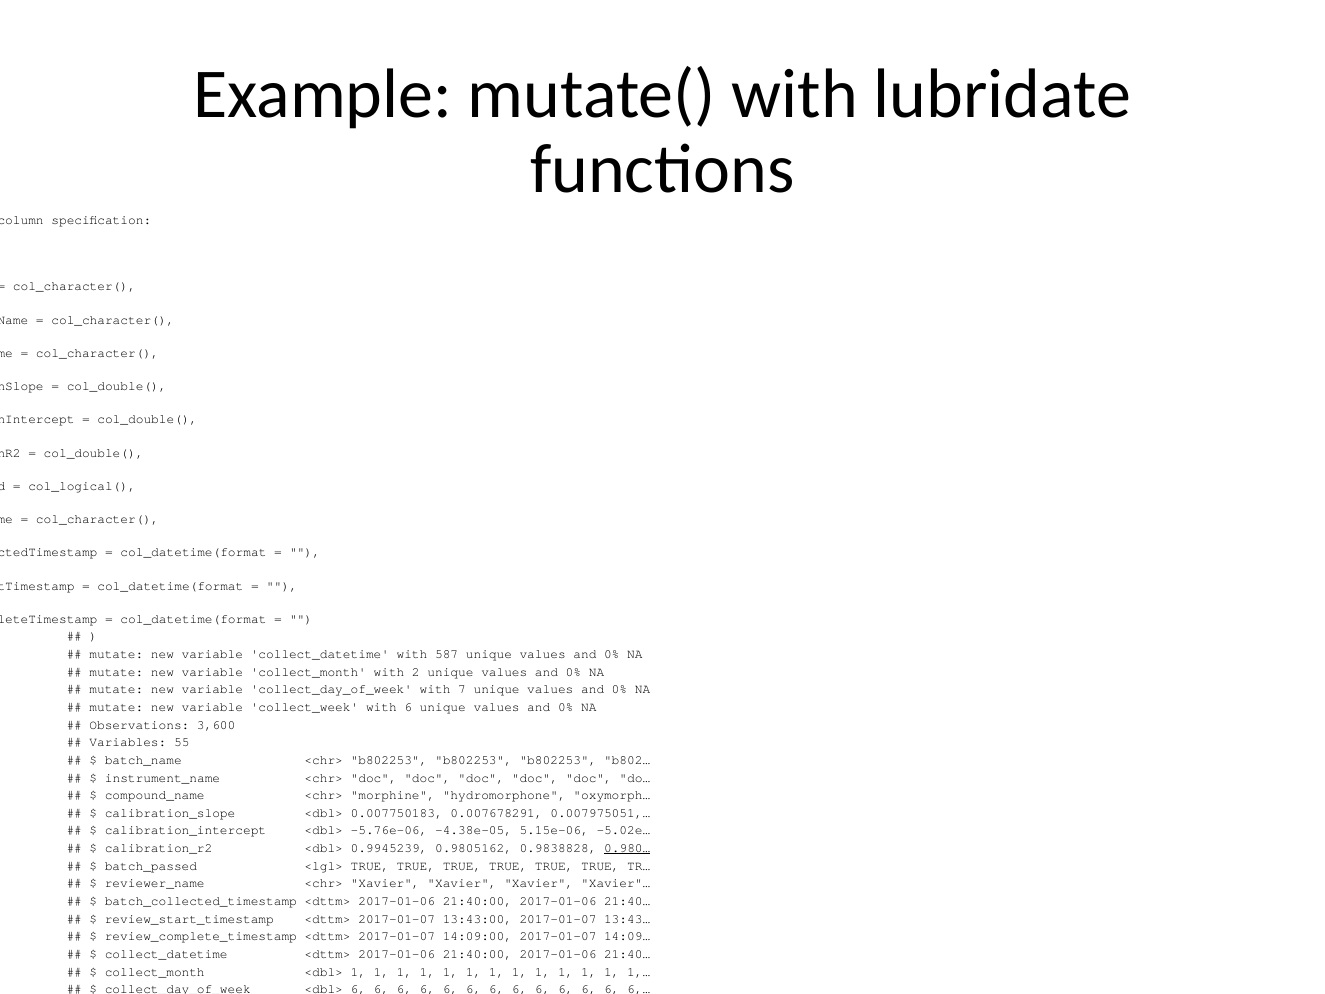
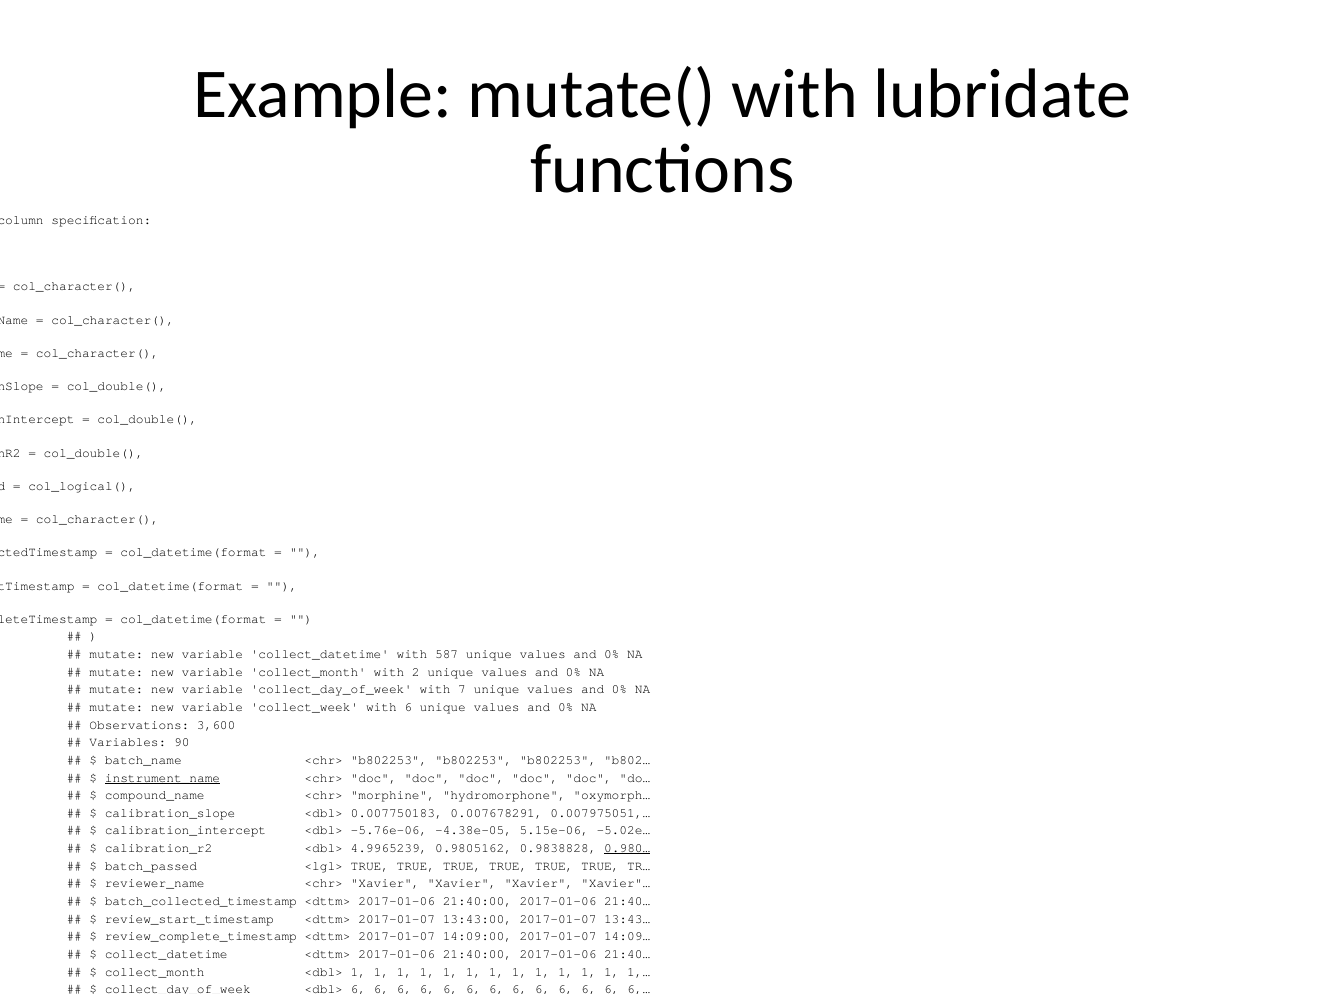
55: 55 -> 90 (182, 742)
instrument_name underline: none -> present (163, 778)
0.9945239: 0.9945239 -> 4.9965239 (389, 848)
